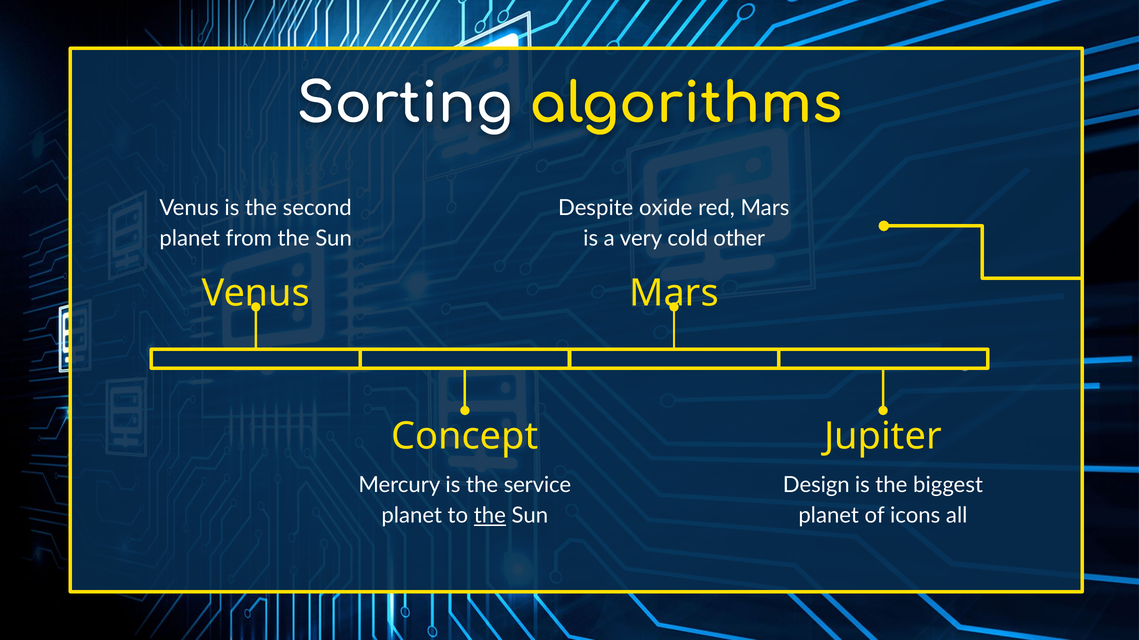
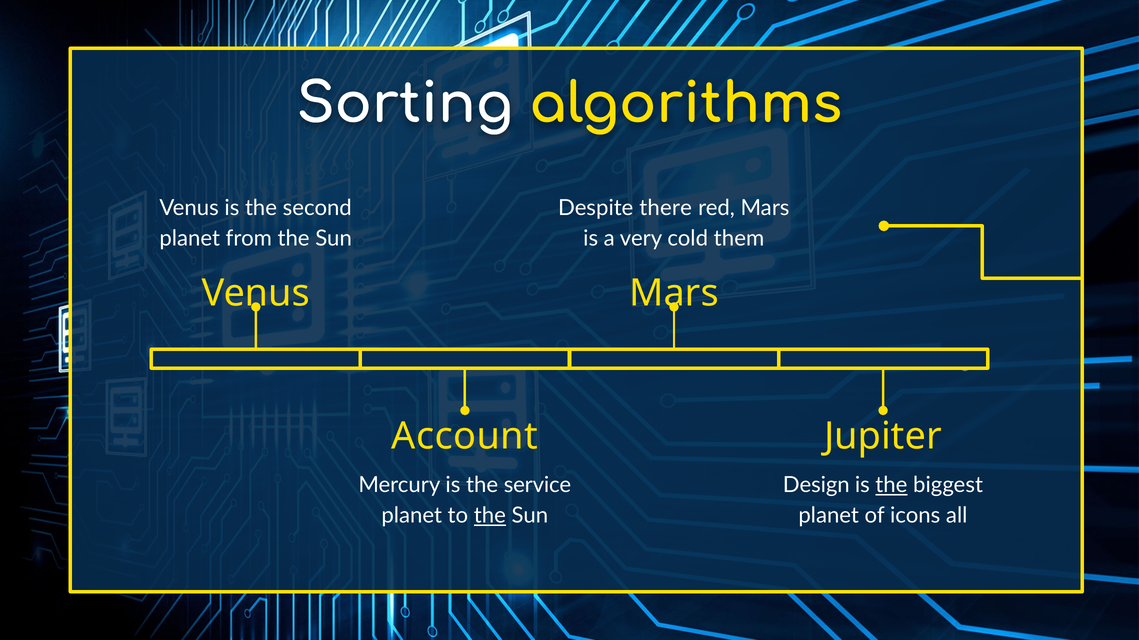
oxide: oxide -> there (666, 208)
other: other -> them (739, 239)
Concept: Concept -> Account (465, 437)
the underline: none -> present (891, 486)
